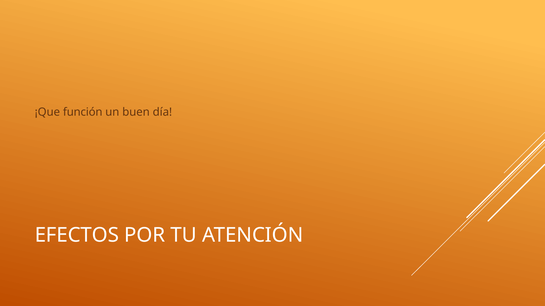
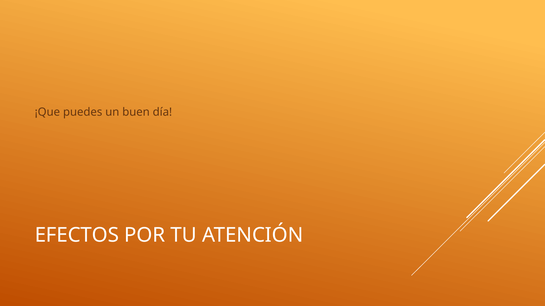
función: función -> puedes (83, 112)
